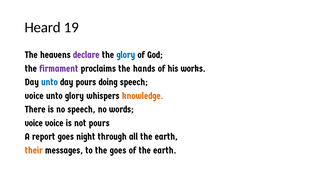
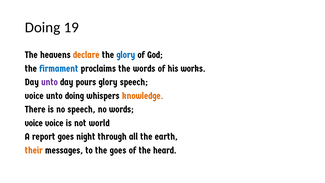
Heard: Heard -> Doing (43, 27)
declare colour: purple -> orange (86, 55)
firmament colour: purple -> blue (59, 69)
the hands: hands -> words (144, 69)
unto colour: blue -> purple (50, 82)
pours doing: doing -> glory (108, 82)
unto glory: glory -> doing (74, 96)
not pours: pours -> world (99, 123)
of the earth: earth -> heard (165, 150)
